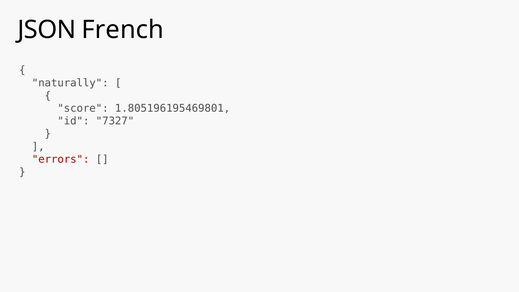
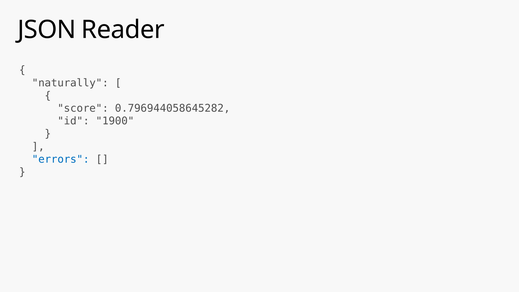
French: French -> Reader (123, 30)
1.805196195469801: 1.805196195469801 -> 0.796944058645282 (173, 108)
7327: 7327 -> 1900 (115, 121)
errors colour: red -> blue (61, 159)
